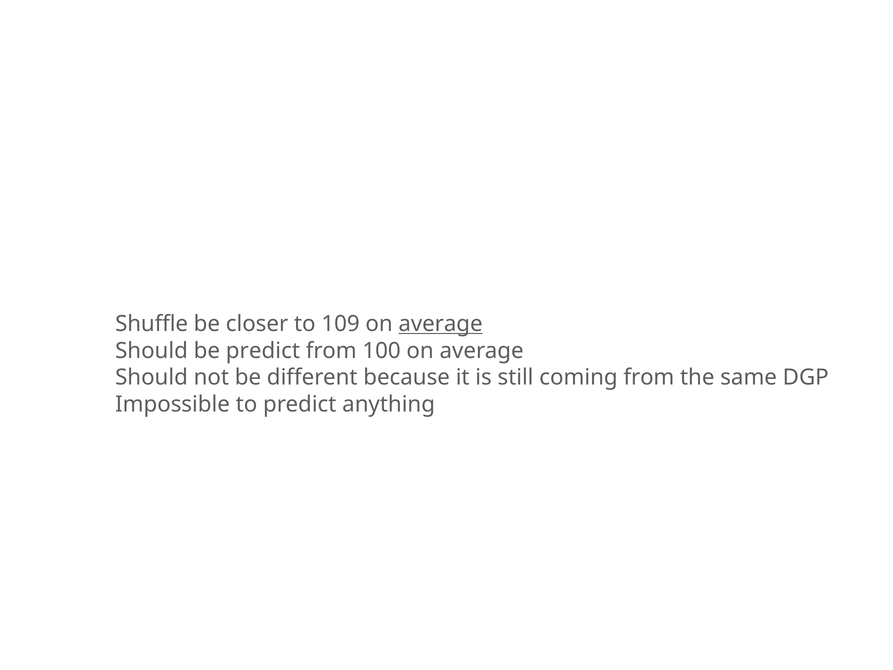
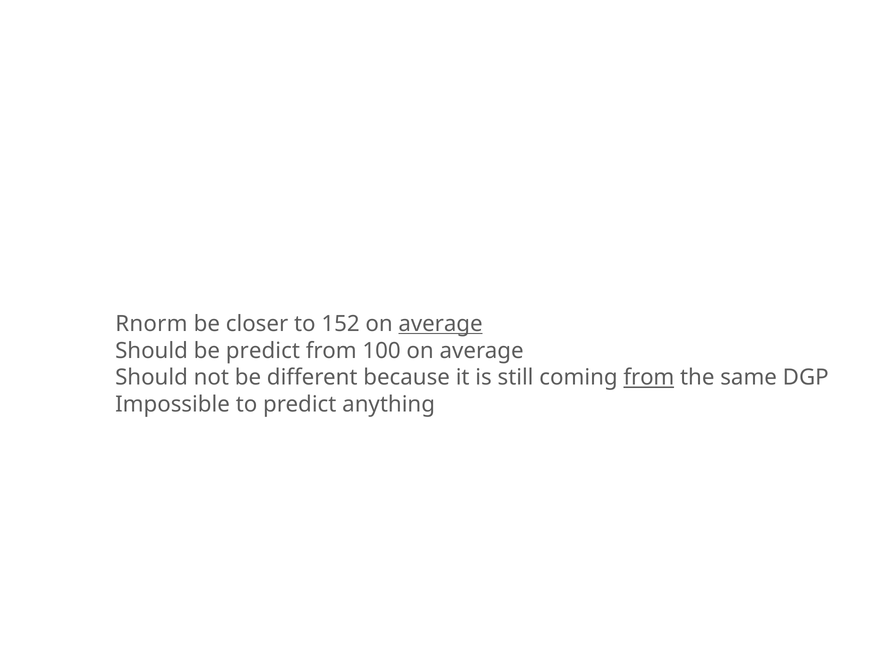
Shuffle: Shuffle -> Rnorm (151, 324)
109: 109 -> 152 (341, 324)
from underline: none -> present (649, 377)
